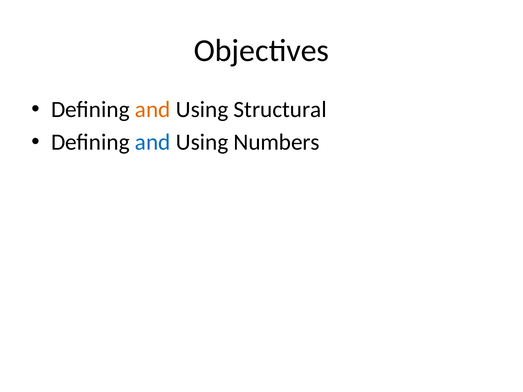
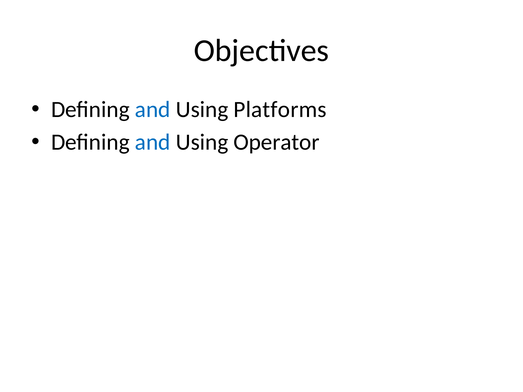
and colour: orange -> blue (153, 110)
Structural: Structural -> Platforms (280, 110)
Numbers: Numbers -> Operator (277, 142)
